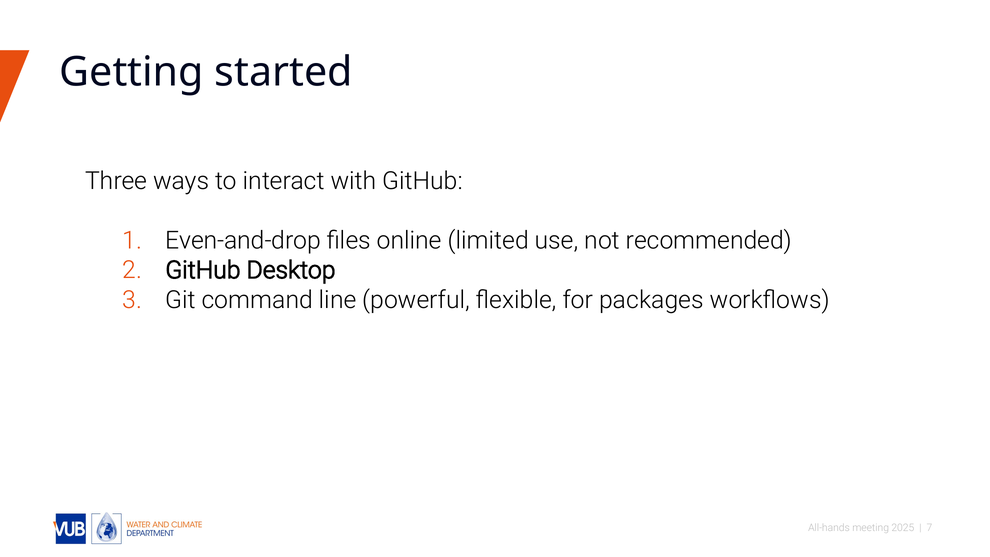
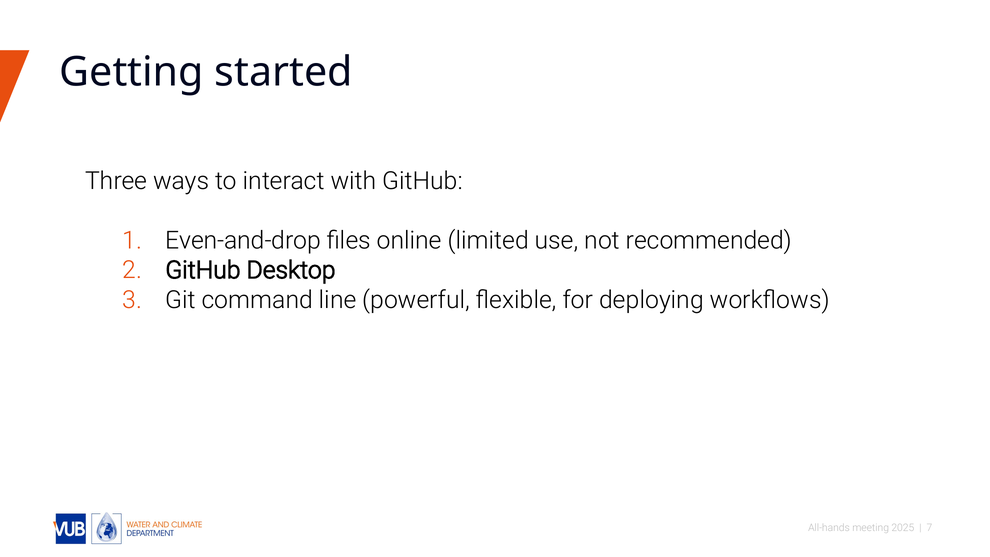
packages: packages -> deploying (651, 300)
